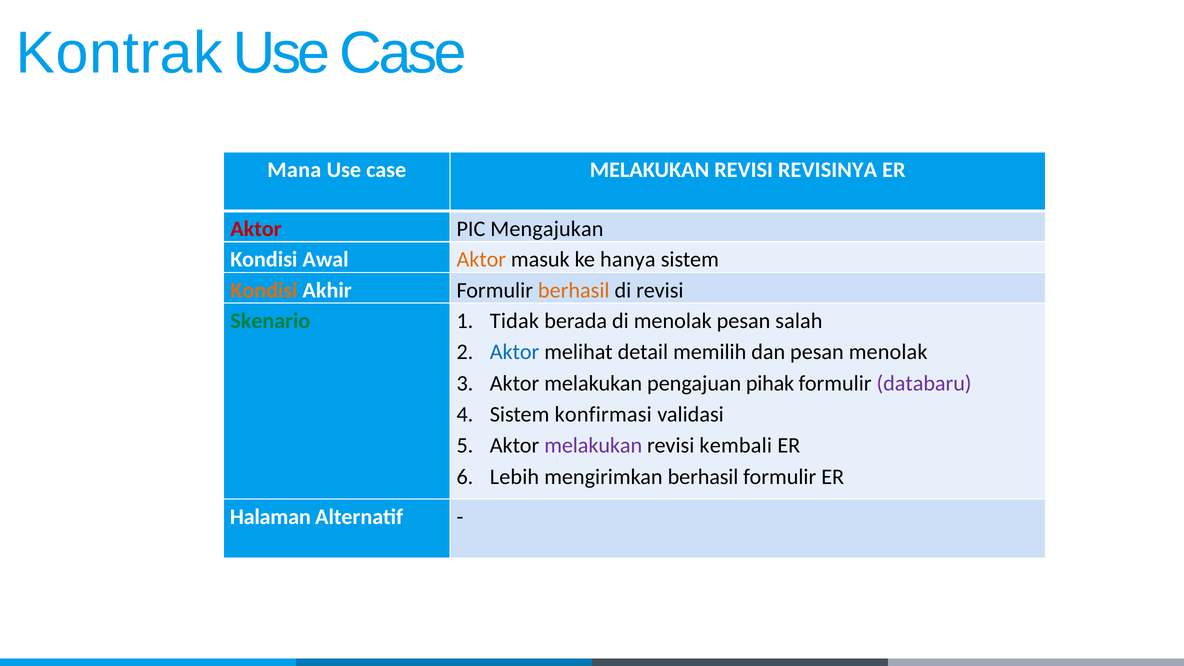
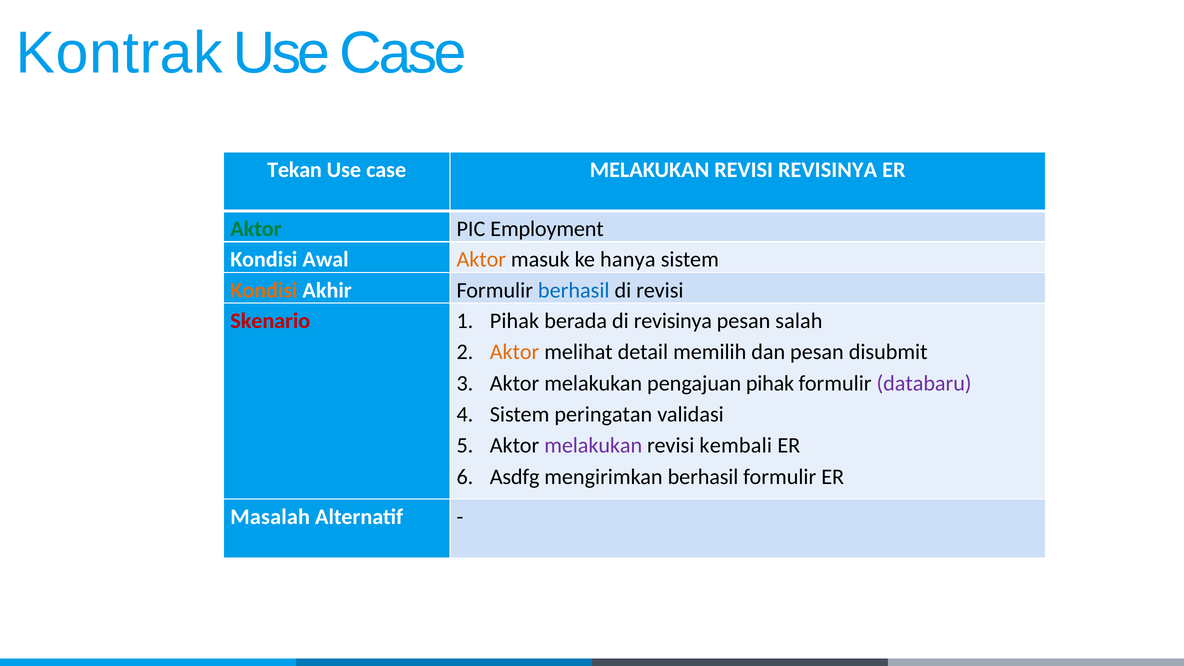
Mana: Mana -> Tekan (295, 170)
Aktor colour: red -> green (256, 229)
Mengajukan: Mengajukan -> Employment (547, 229)
berhasil colour: orange -> blue (574, 290)
Skenario colour: green -> red (270, 321)
Tidak: Tidak -> Pihak (515, 321)
di menolak: menolak -> revisinya (673, 321)
Aktor colour: blue -> orange (515, 352)
pesan menolak: menolak -> disubmit (888, 352)
konfirmasi: konfirmasi -> peringatan (603, 414)
Lebih: Lebih -> Asdfg (515, 477)
Halaman: Halaman -> Masalah (270, 517)
